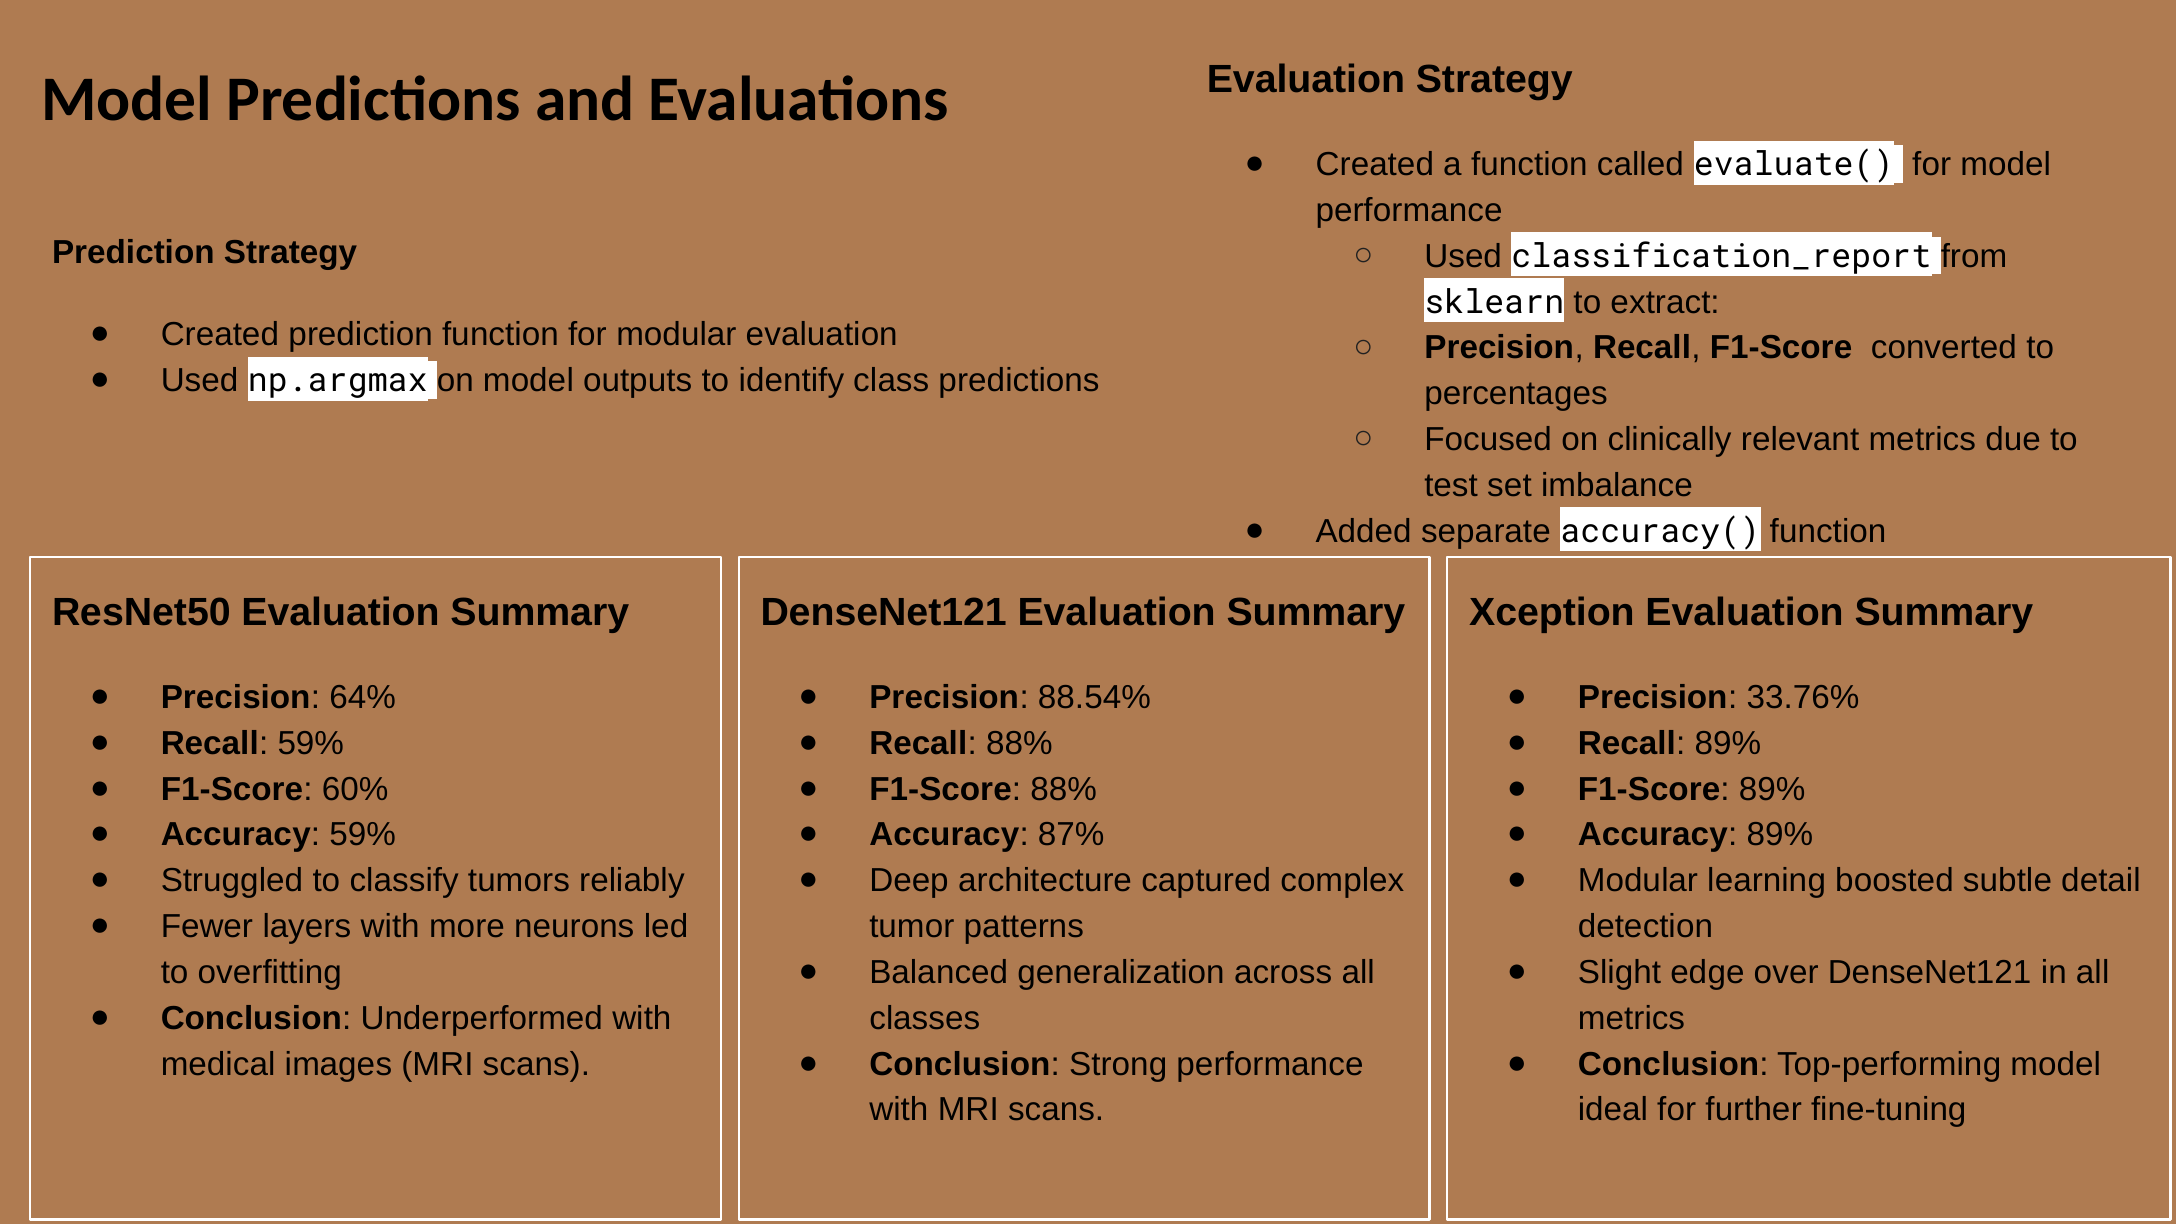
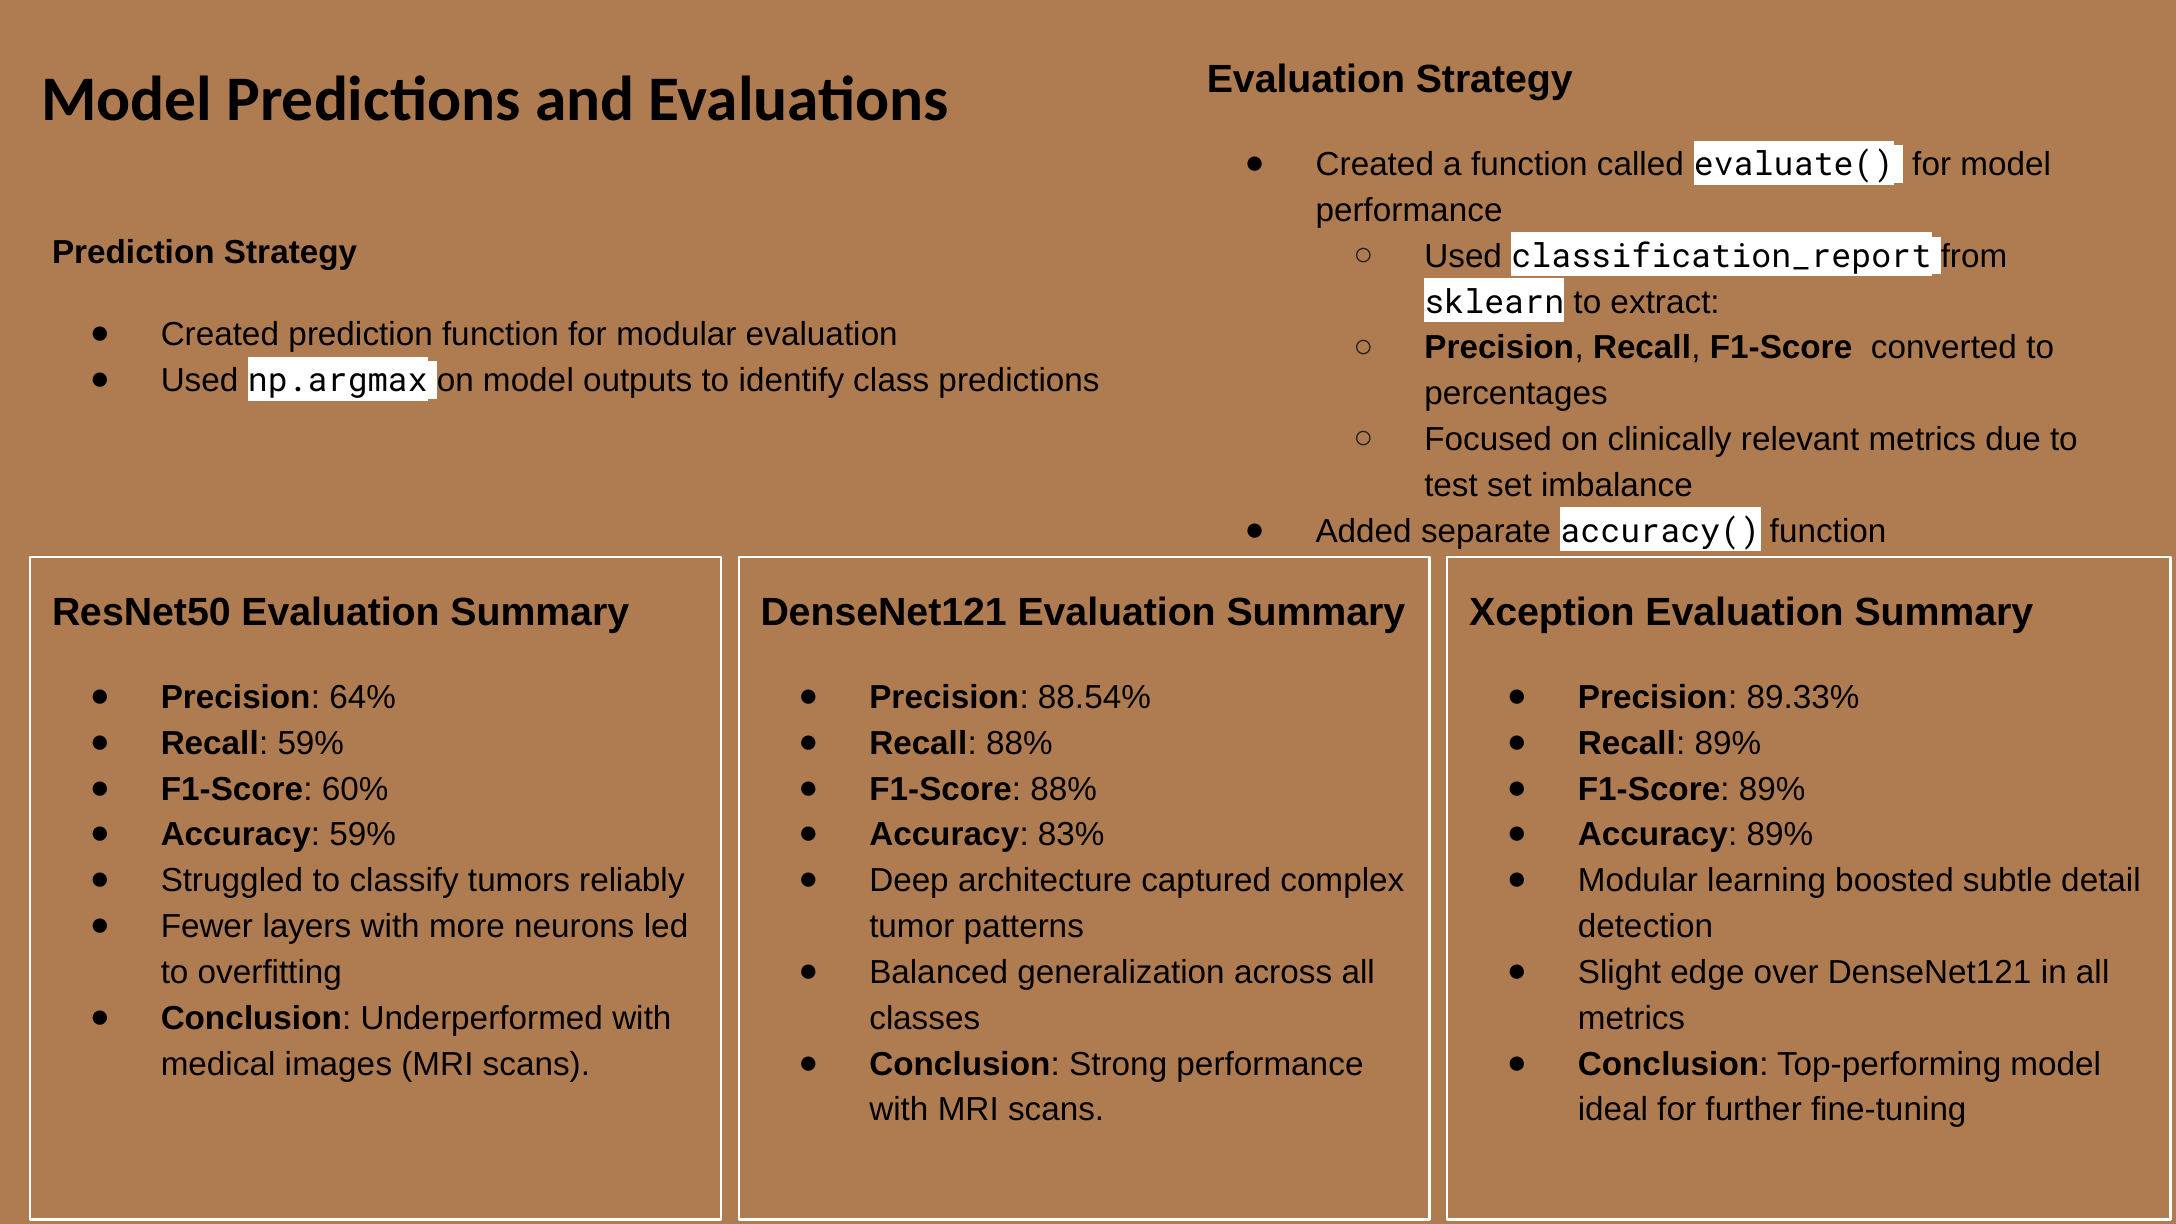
33.76%: 33.76% -> 89.33% (1803, 697)
87%: 87% -> 83% (1071, 835)
